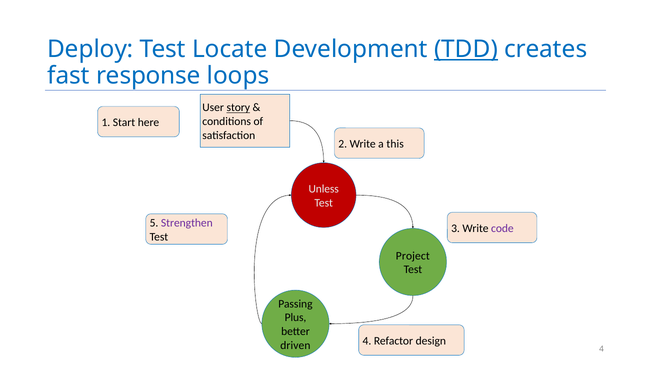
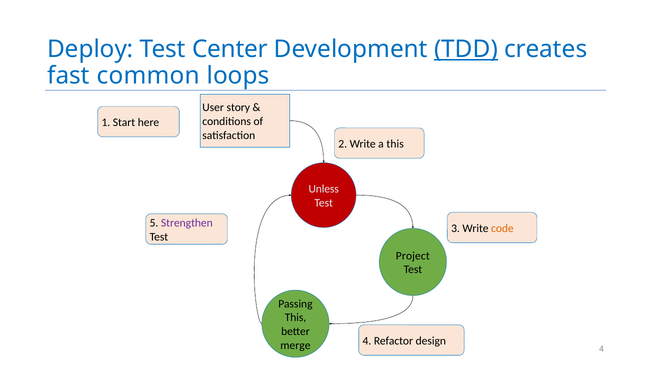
Locate: Locate -> Center (230, 49)
response: response -> common (148, 76)
story underline: present -> none (238, 108)
code colour: purple -> orange (502, 228)
Plus: Plus -> This (295, 318)
driven: driven -> merge (295, 345)
